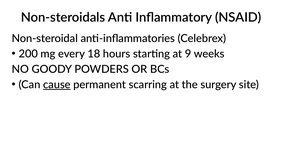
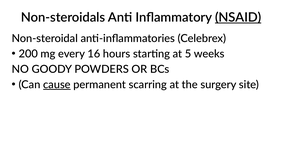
NSAID underline: none -> present (238, 18)
18: 18 -> 16 (94, 54)
9: 9 -> 5 (188, 54)
